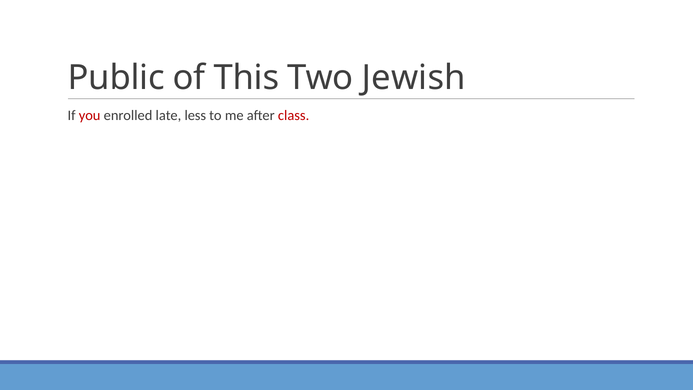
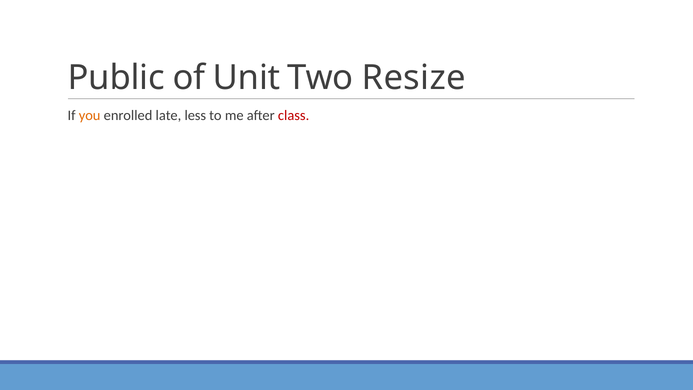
This: This -> Unit (247, 78)
Jewish: Jewish -> Resize (414, 78)
you colour: red -> orange (90, 115)
